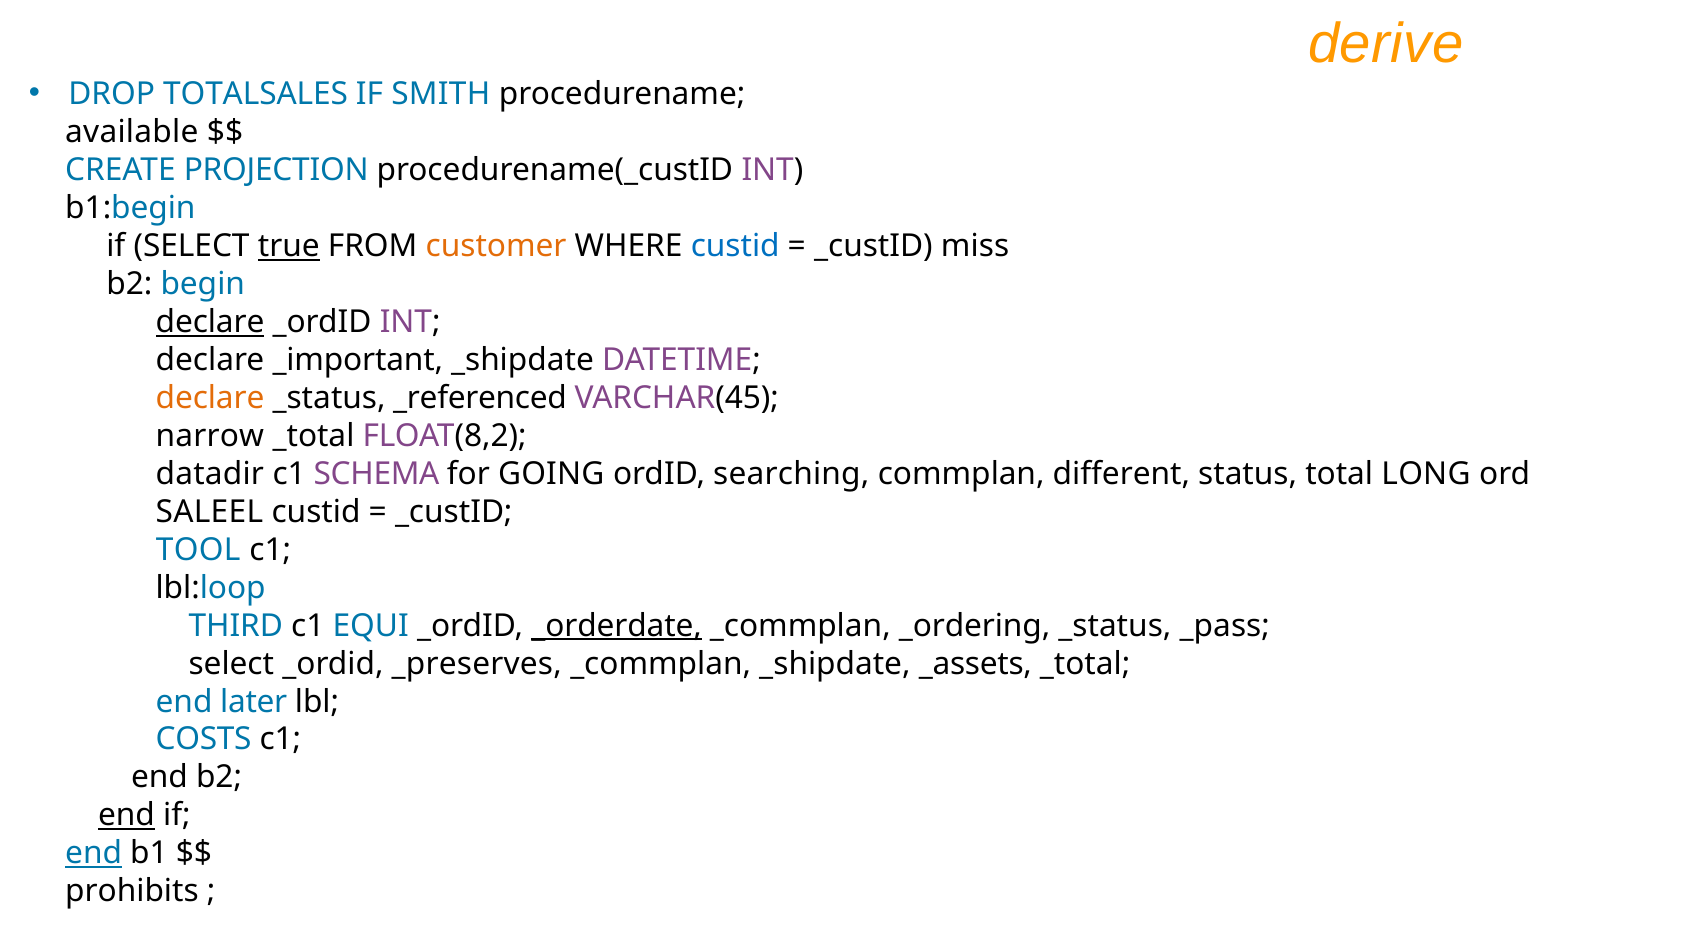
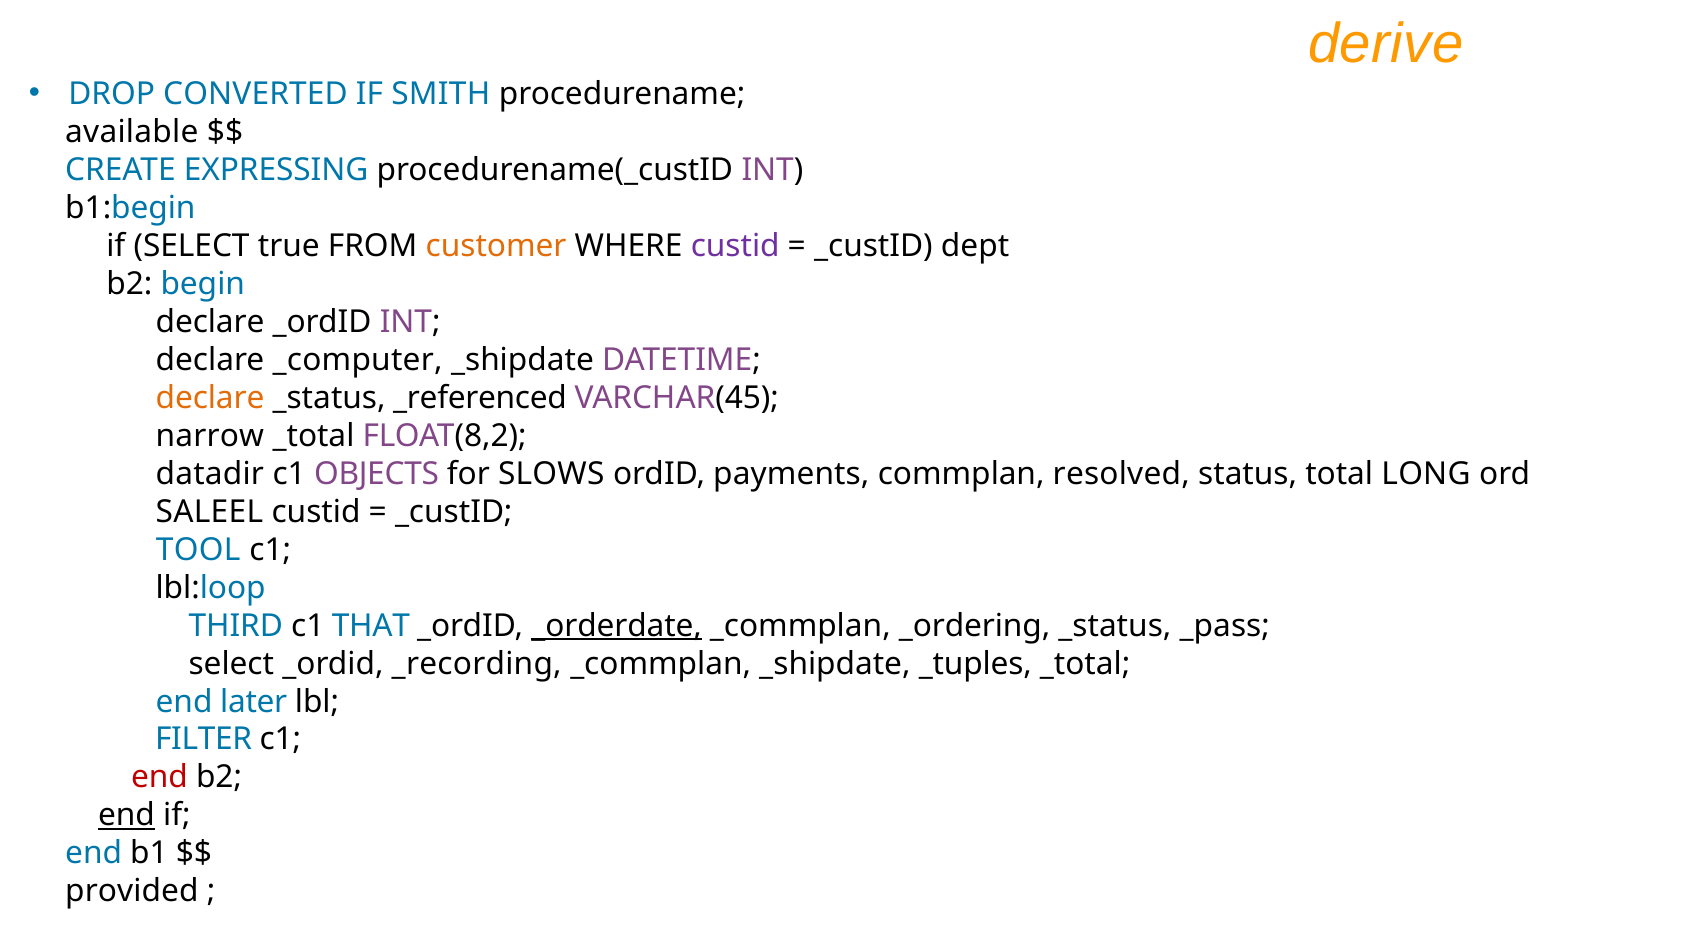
TOTALSALES: TOTALSALES -> CONVERTED (255, 94)
PROJECTION: PROJECTION -> EXPRESSING (276, 170)
true underline: present -> none (289, 246)
custid colour: blue -> purple (735, 246)
miss: miss -> dept (975, 246)
declare underline: present -> none (210, 322)
_important: _important -> _computer (358, 360)
SCHEMA: SCHEMA -> OBJECTS (377, 474)
GOING: GOING -> SLOWS (551, 474)
searching: searching -> payments (791, 474)
different: different -> resolved (1121, 474)
EQUI: EQUI -> THAT (371, 626)
_preserves: _preserves -> _recording (477, 664)
_assets: _assets -> _tuples (975, 664)
COSTS: COSTS -> FILTER (204, 740)
end colour: black -> red (159, 778)
end underline: present -> none (94, 854)
prohibits: prohibits -> provided (132, 892)
